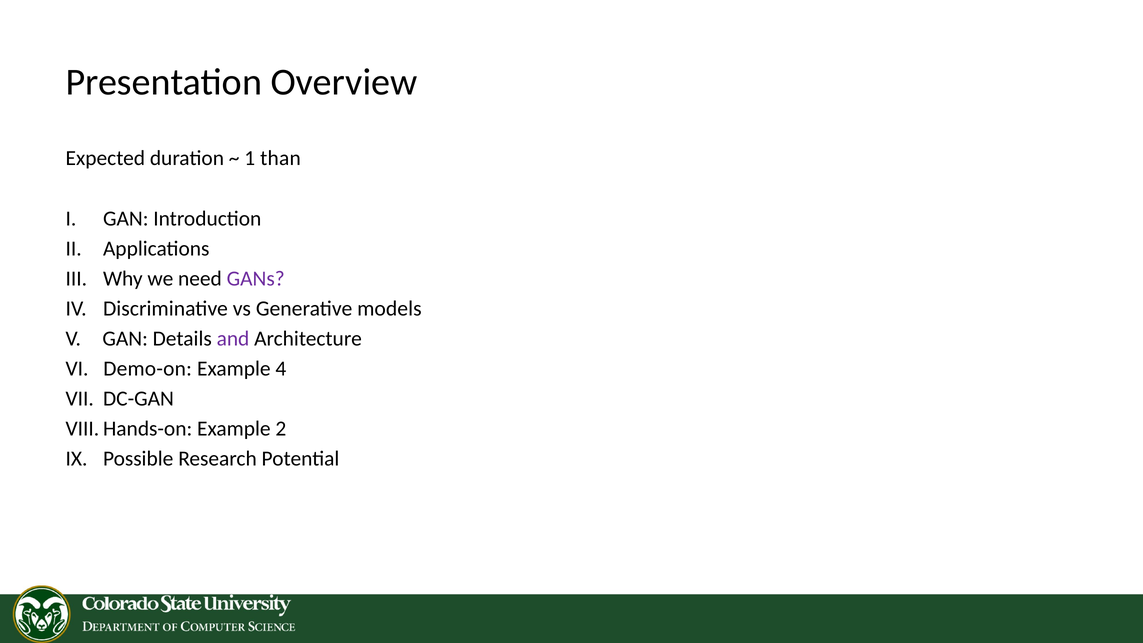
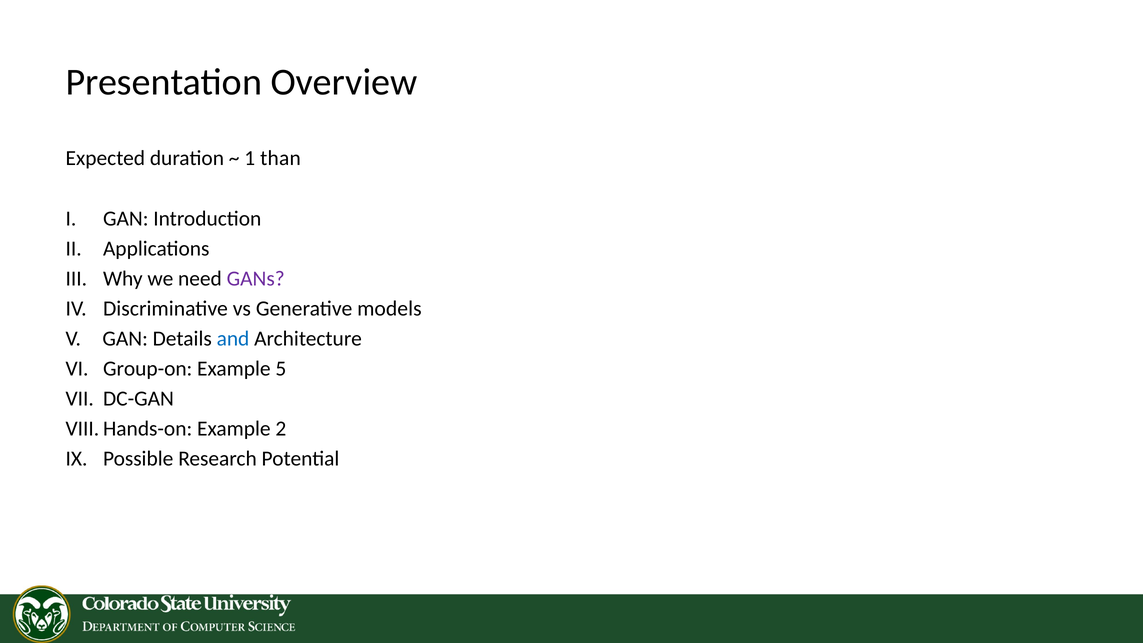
and colour: purple -> blue (233, 339)
Demo-on: Demo-on -> Group-on (148, 369)
4: 4 -> 5 (281, 369)
